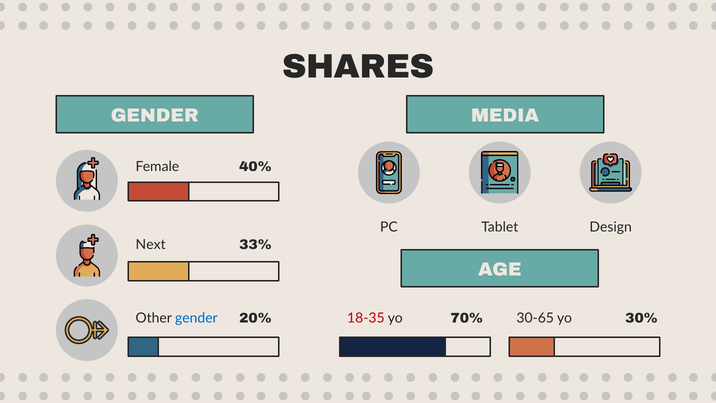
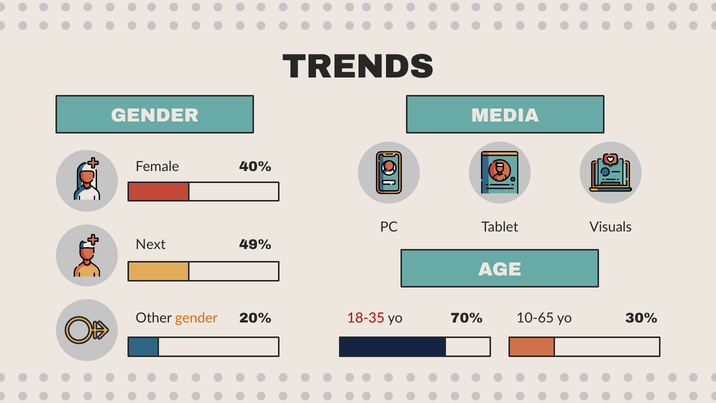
SHARES: SHARES -> TRENDS (358, 67)
Design: Design -> Visuals (611, 227)
33%: 33% -> 49% (255, 244)
gender colour: blue -> orange (196, 318)
30-65: 30-65 -> 10-65 (535, 318)
